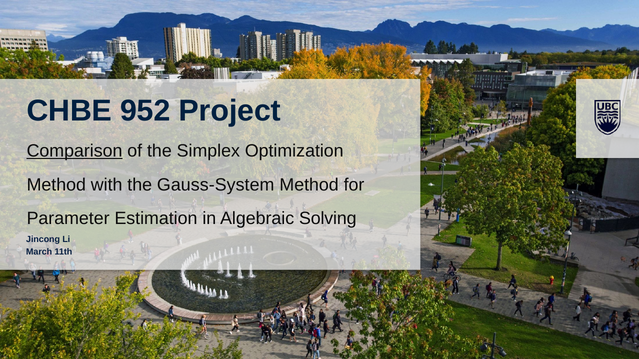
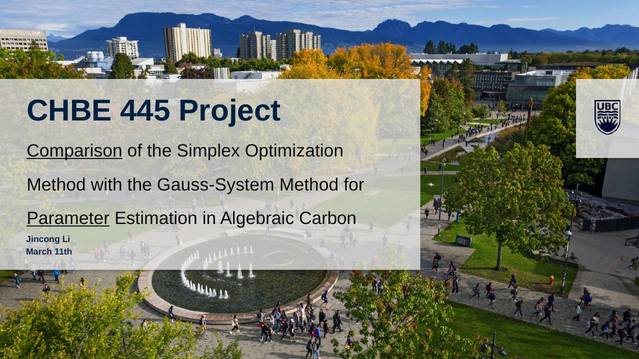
952: 952 -> 445 (145, 111)
Parameter underline: none -> present (68, 219)
Solving: Solving -> Carbon (328, 219)
